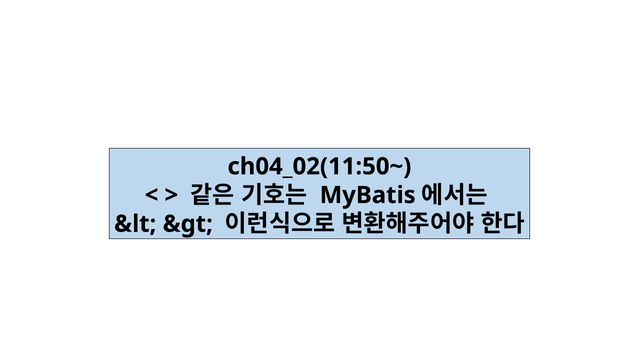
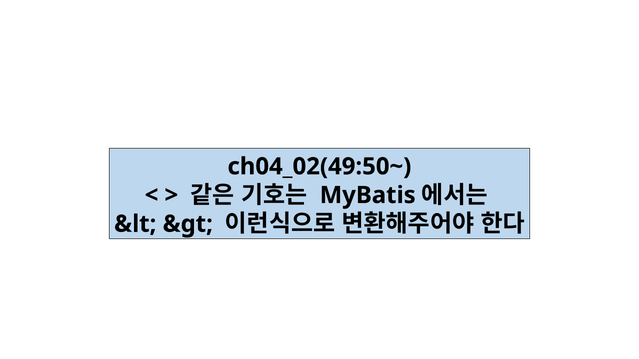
ch04_02(11:50~: ch04_02(11:50~ -> ch04_02(49:50~ (319, 167)
